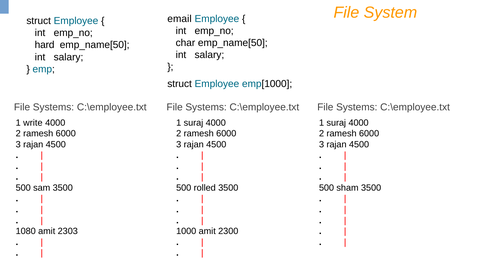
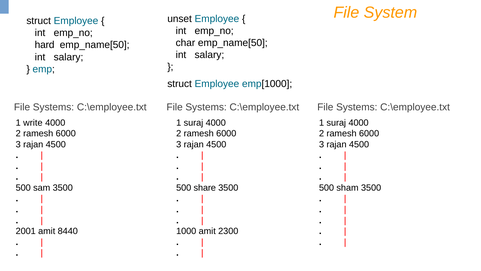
email: email -> unset (180, 19)
rolled: rolled -> share (205, 188)
1080: 1080 -> 2001 (26, 231)
2303: 2303 -> 8440 (68, 231)
